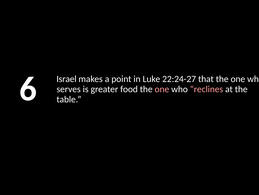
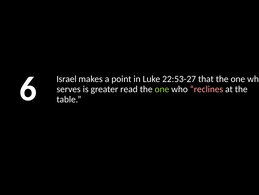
22:24-27: 22:24-27 -> 22:53-27 (179, 79)
food: food -> read (129, 89)
one colour: pink -> light green (162, 89)
